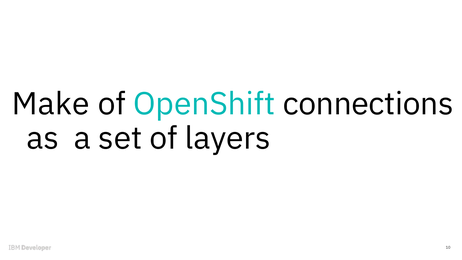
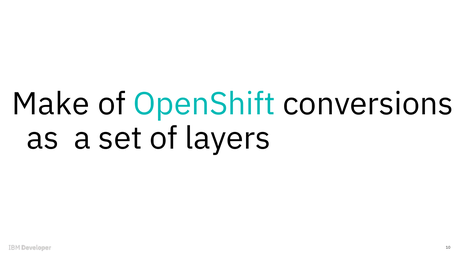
connections: connections -> conversions (368, 104)
